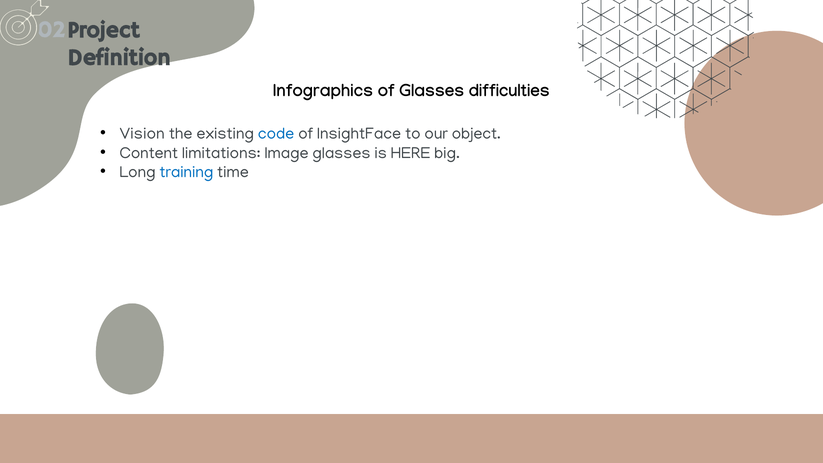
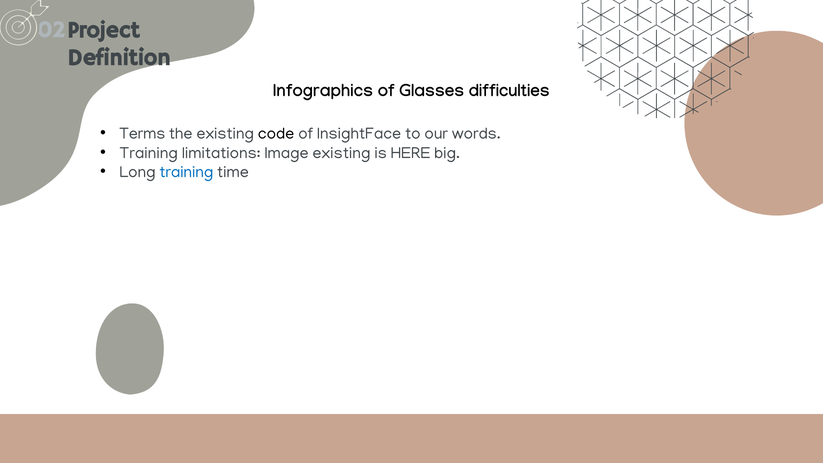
Vision: Vision -> Terms (142, 134)
code colour: blue -> black (276, 134)
object: object -> words (476, 134)
Content: Content -> Training (149, 153)
Image glasses: glasses -> existing (341, 153)
